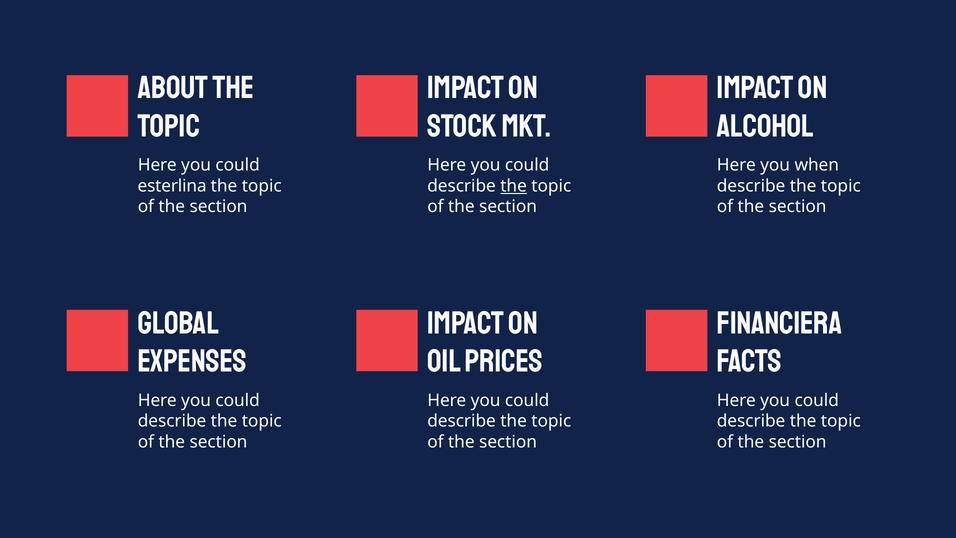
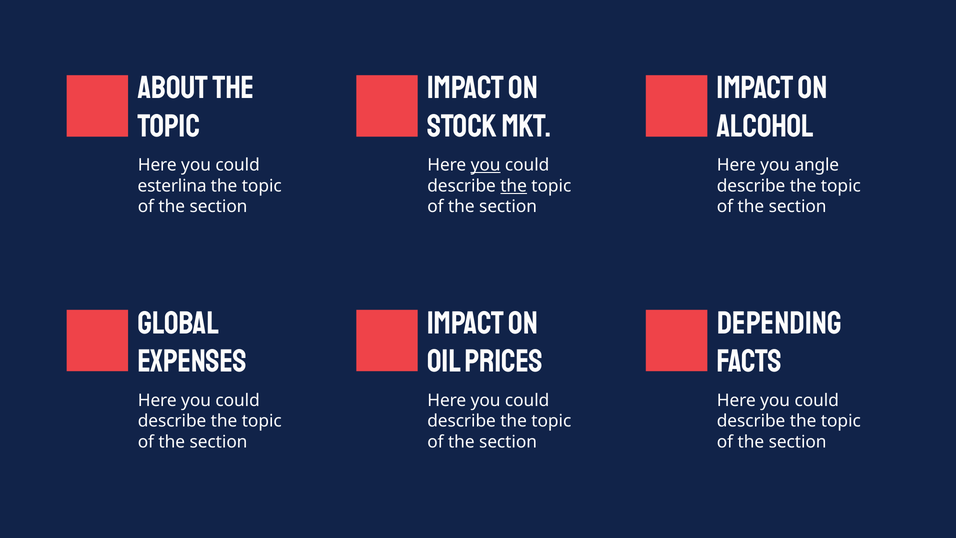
you underline: none -> present (486, 165)
when: when -> angle (817, 165)
FINANCIERA: FINANCIERA -> DEPENDING (779, 323)
